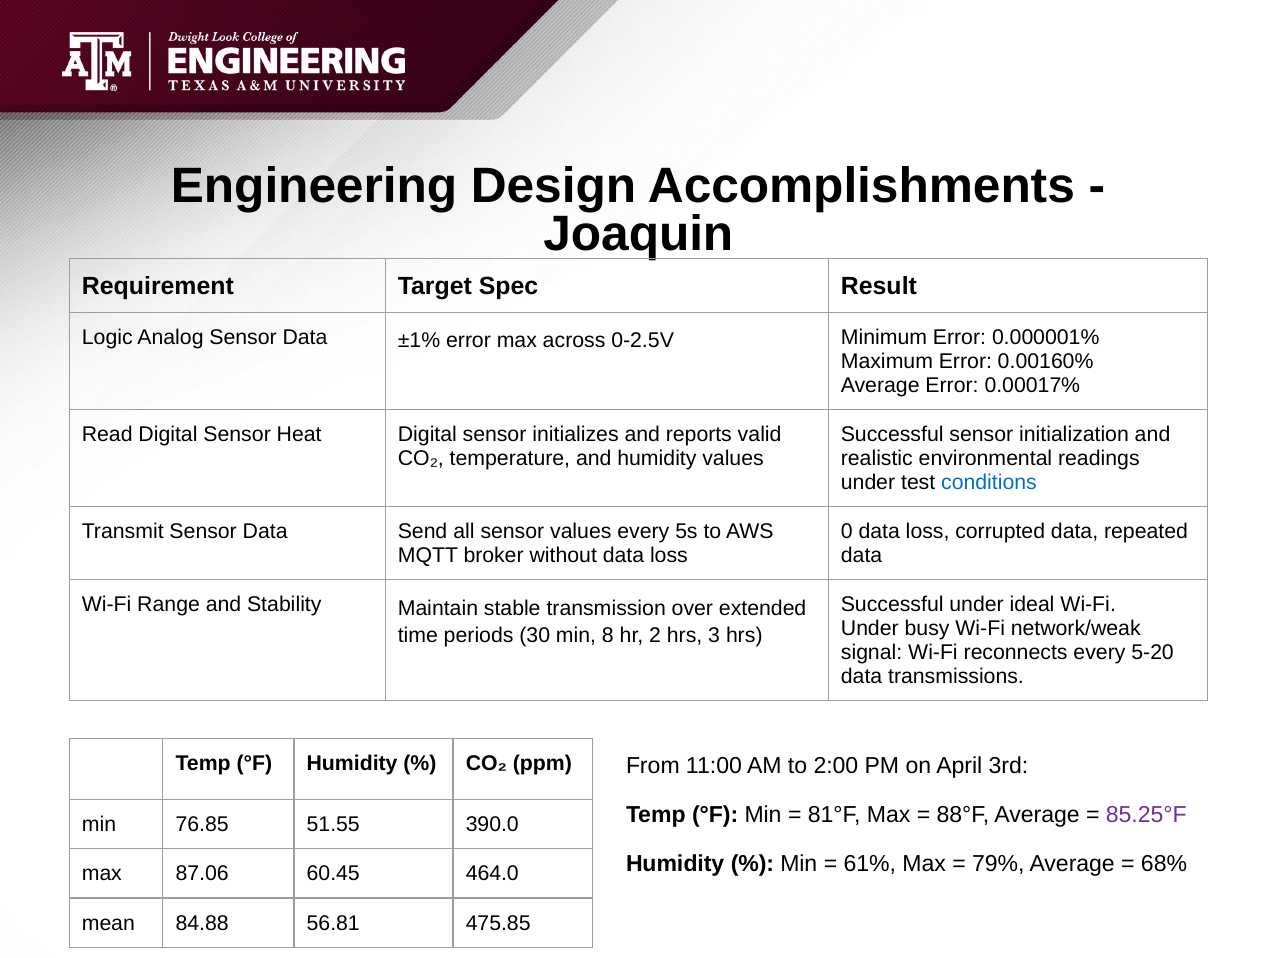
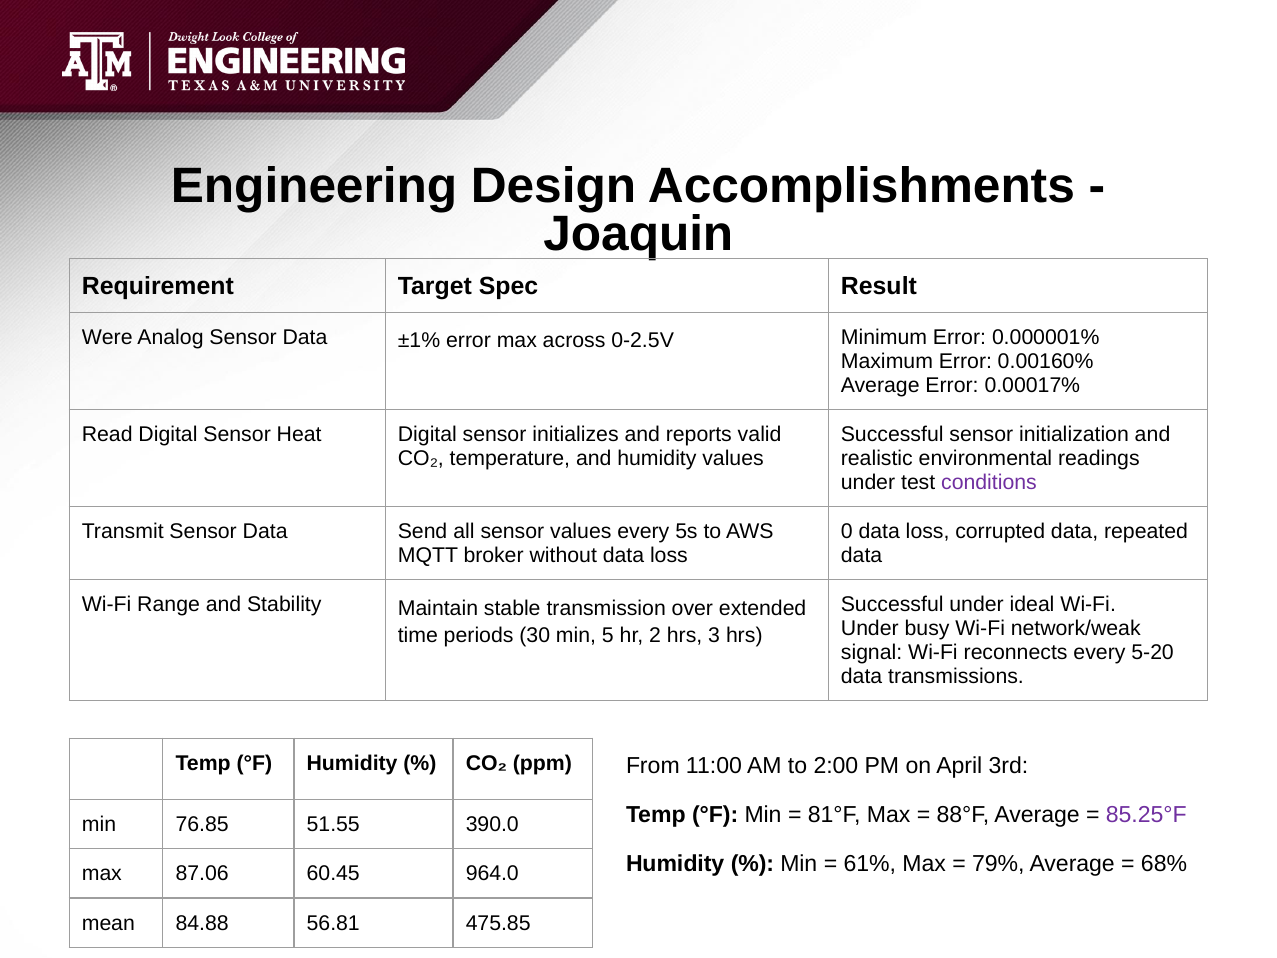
Logic: Logic -> Were (107, 337)
conditions colour: blue -> purple (989, 482)
8: 8 -> 5 (608, 635)
464.0: 464.0 -> 964.0 (492, 874)
